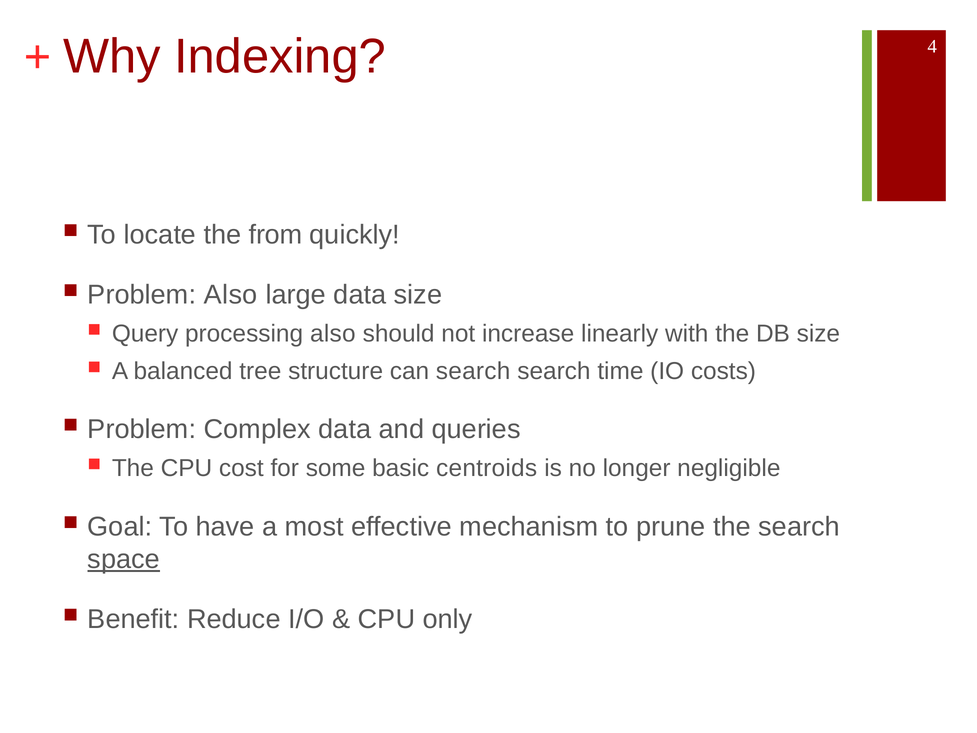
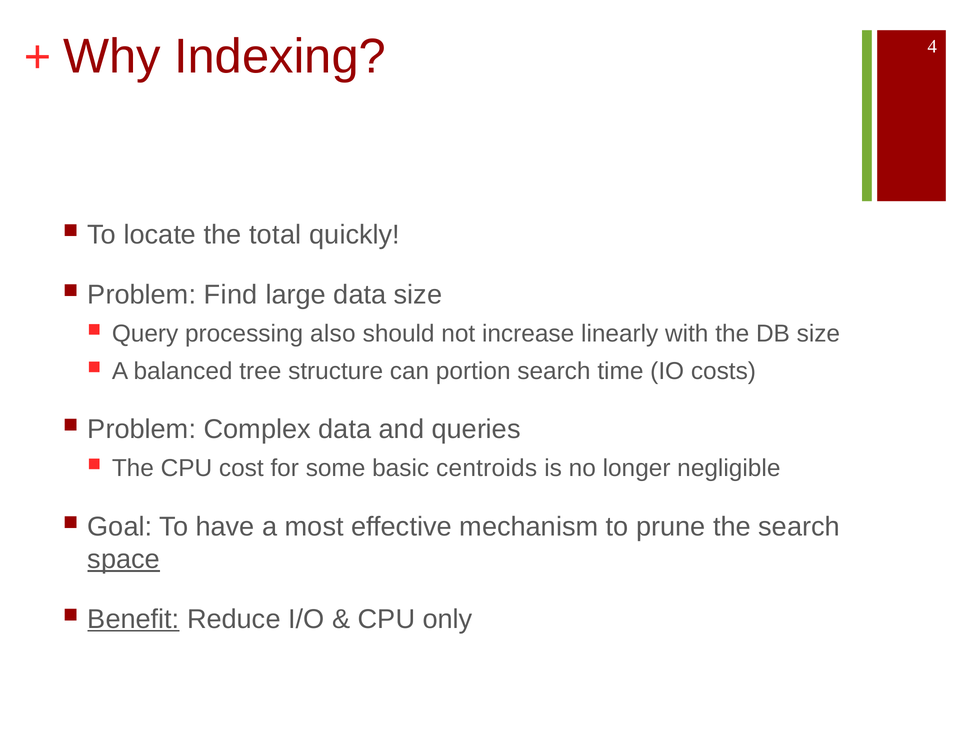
from: from -> total (275, 235)
Problem Also: Also -> Find (231, 295)
can search: search -> portion (473, 371)
Benefit underline: none -> present (133, 619)
